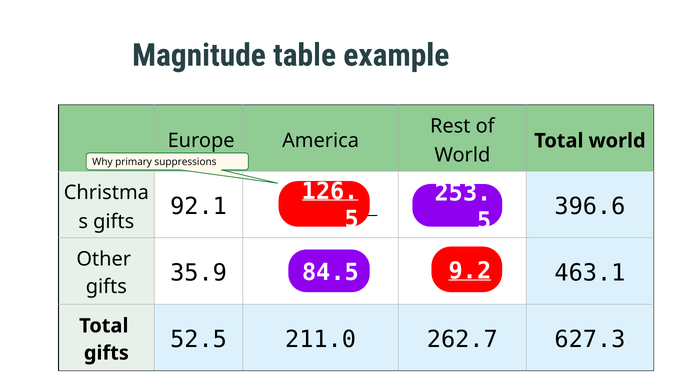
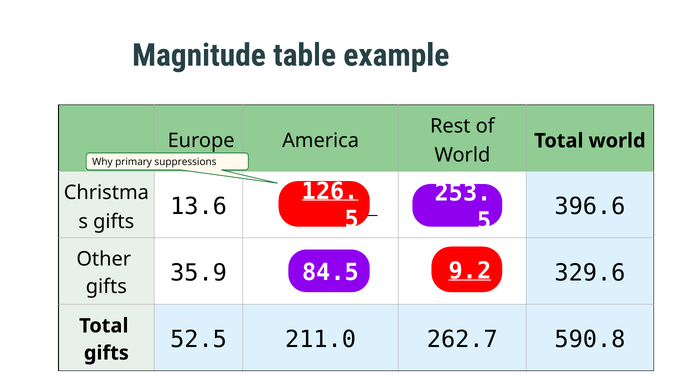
92.1: 92.1 -> 13.6 (199, 206)
463.1: 463.1 -> 329.6 (590, 273)
627.3: 627.3 -> 590.8 (590, 339)
